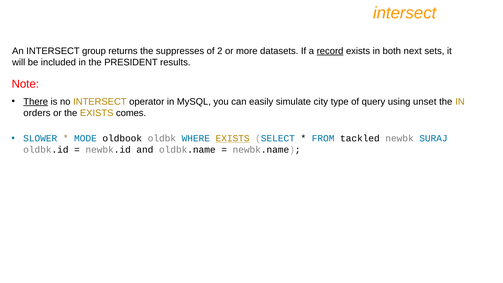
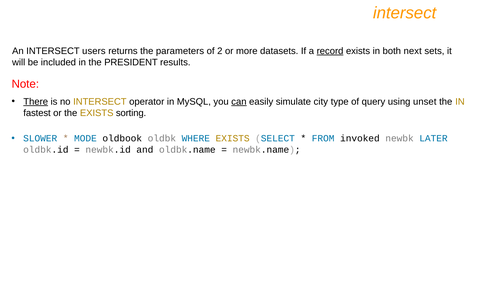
group: group -> users (94, 51)
suppresses: suppresses -> parameters (180, 51)
can underline: none -> present (239, 102)
orders: orders -> fastest (37, 113)
comes: comes -> sorting (131, 113)
EXISTS underline: present -> none (233, 138)
tackled: tackled -> invoked (360, 138)
SURAJ: SURAJ -> LATER (433, 138)
